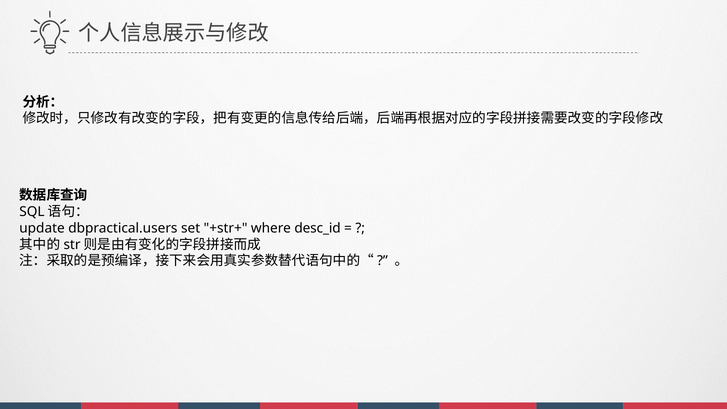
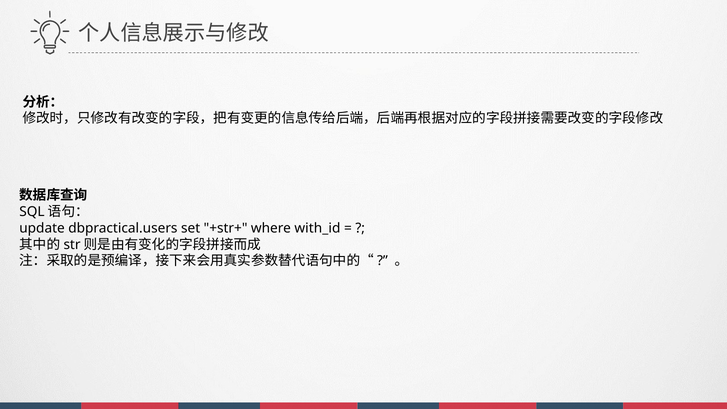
desc_id: desc_id -> with_id (317, 228)
